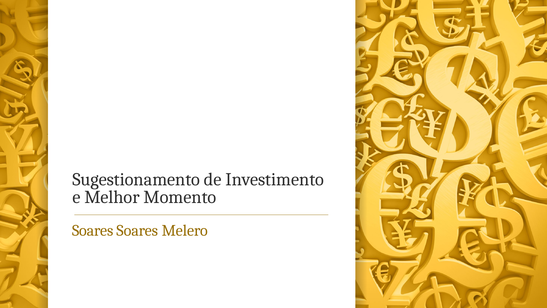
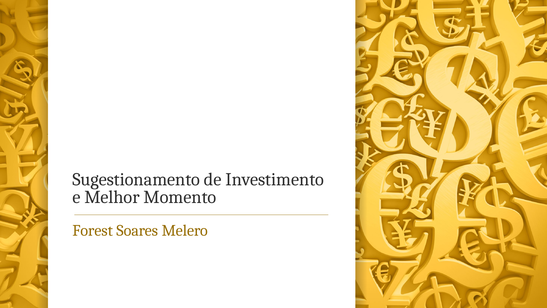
Soares: Soares -> Forest (93, 230)
